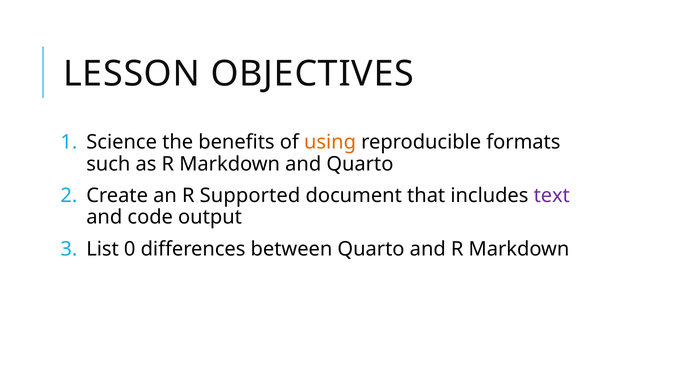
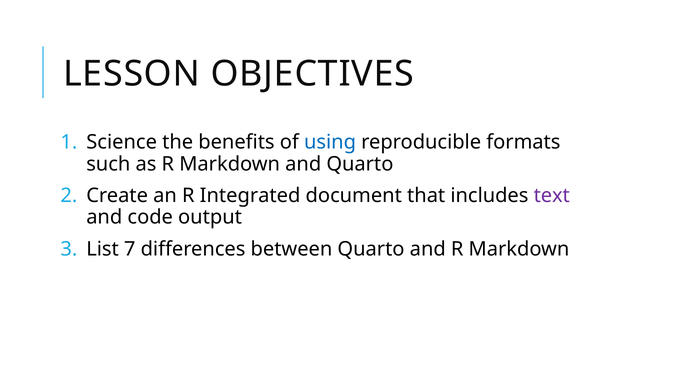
using colour: orange -> blue (330, 143)
Supported: Supported -> Integrated (250, 196)
0: 0 -> 7 (130, 249)
